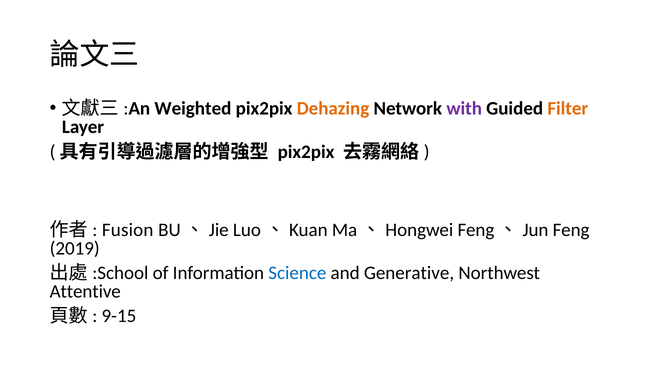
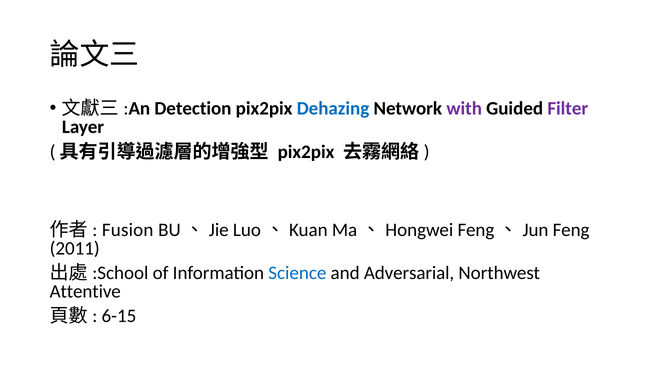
Weighted: Weighted -> Detection (193, 109)
Dehazing colour: orange -> blue (333, 109)
Filter colour: orange -> purple (568, 109)
2019: 2019 -> 2011 (75, 248)
Generative: Generative -> Adversarial (409, 273)
9-15: 9-15 -> 6-15 (119, 316)
